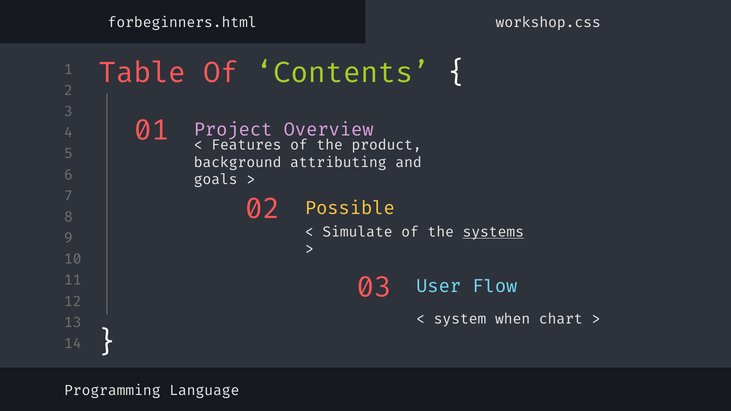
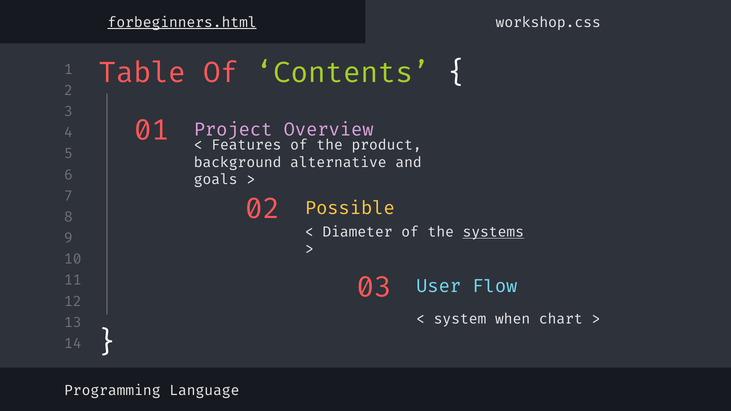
forbeginners.html underline: none -> present (182, 23)
attributing: attributing -> alternative (338, 162)
Simulate: Simulate -> Diameter (357, 232)
